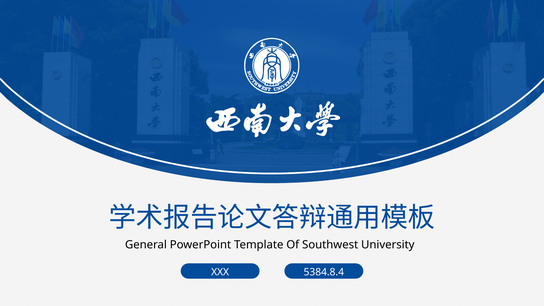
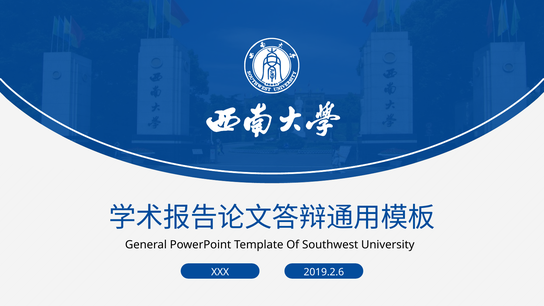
5384.8.4: 5384.8.4 -> 2019.2.6 (324, 272)
